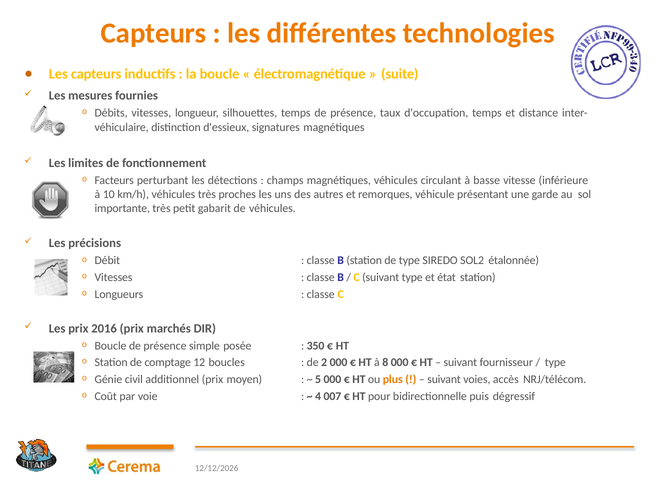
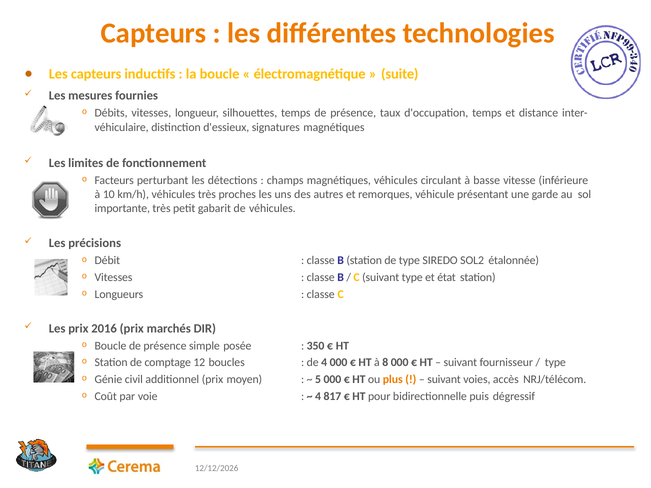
de 2: 2 -> 4 (324, 363)
007: 007 -> 817 (332, 396)
